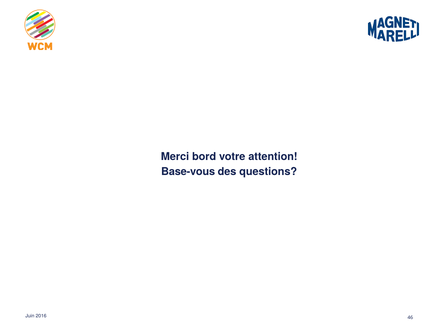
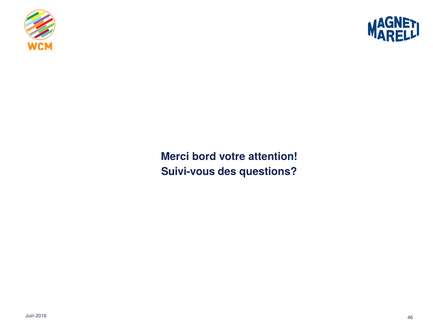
Base-vous: Base-vous -> Suivi-vous (188, 172)
